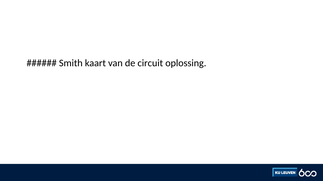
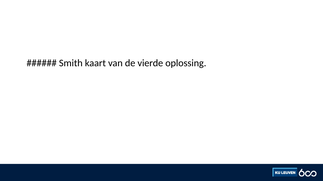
circuit: circuit -> vierde (150, 63)
